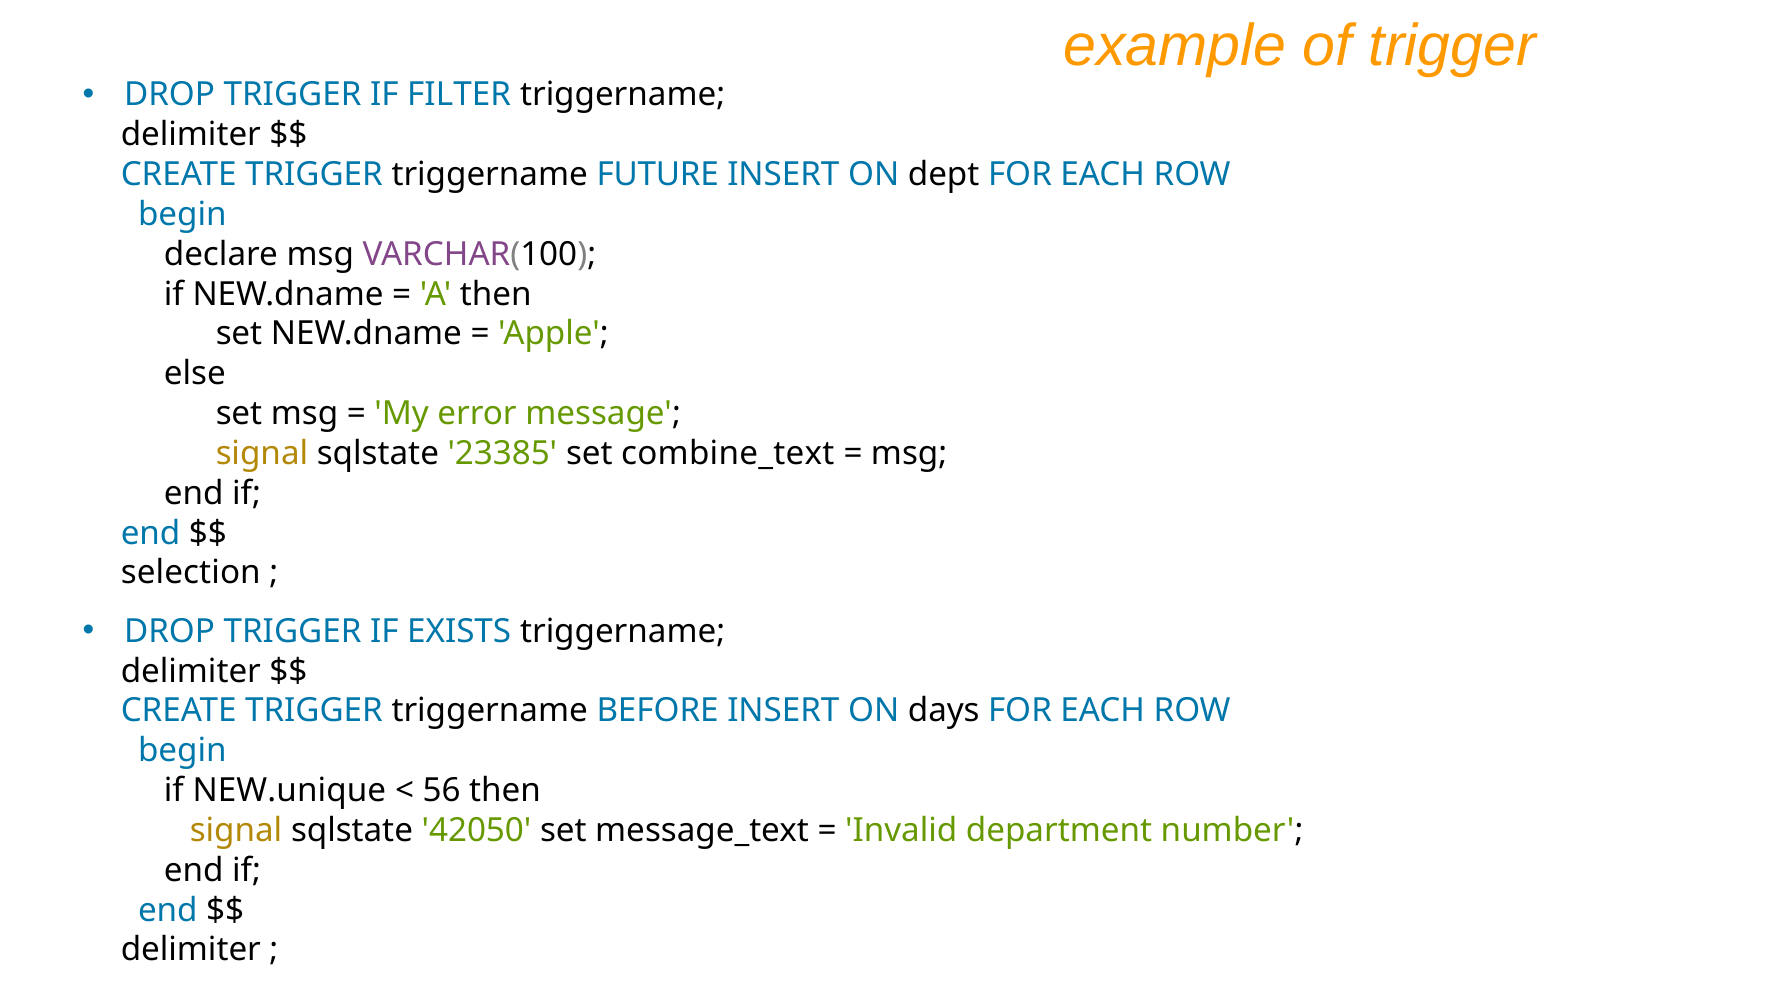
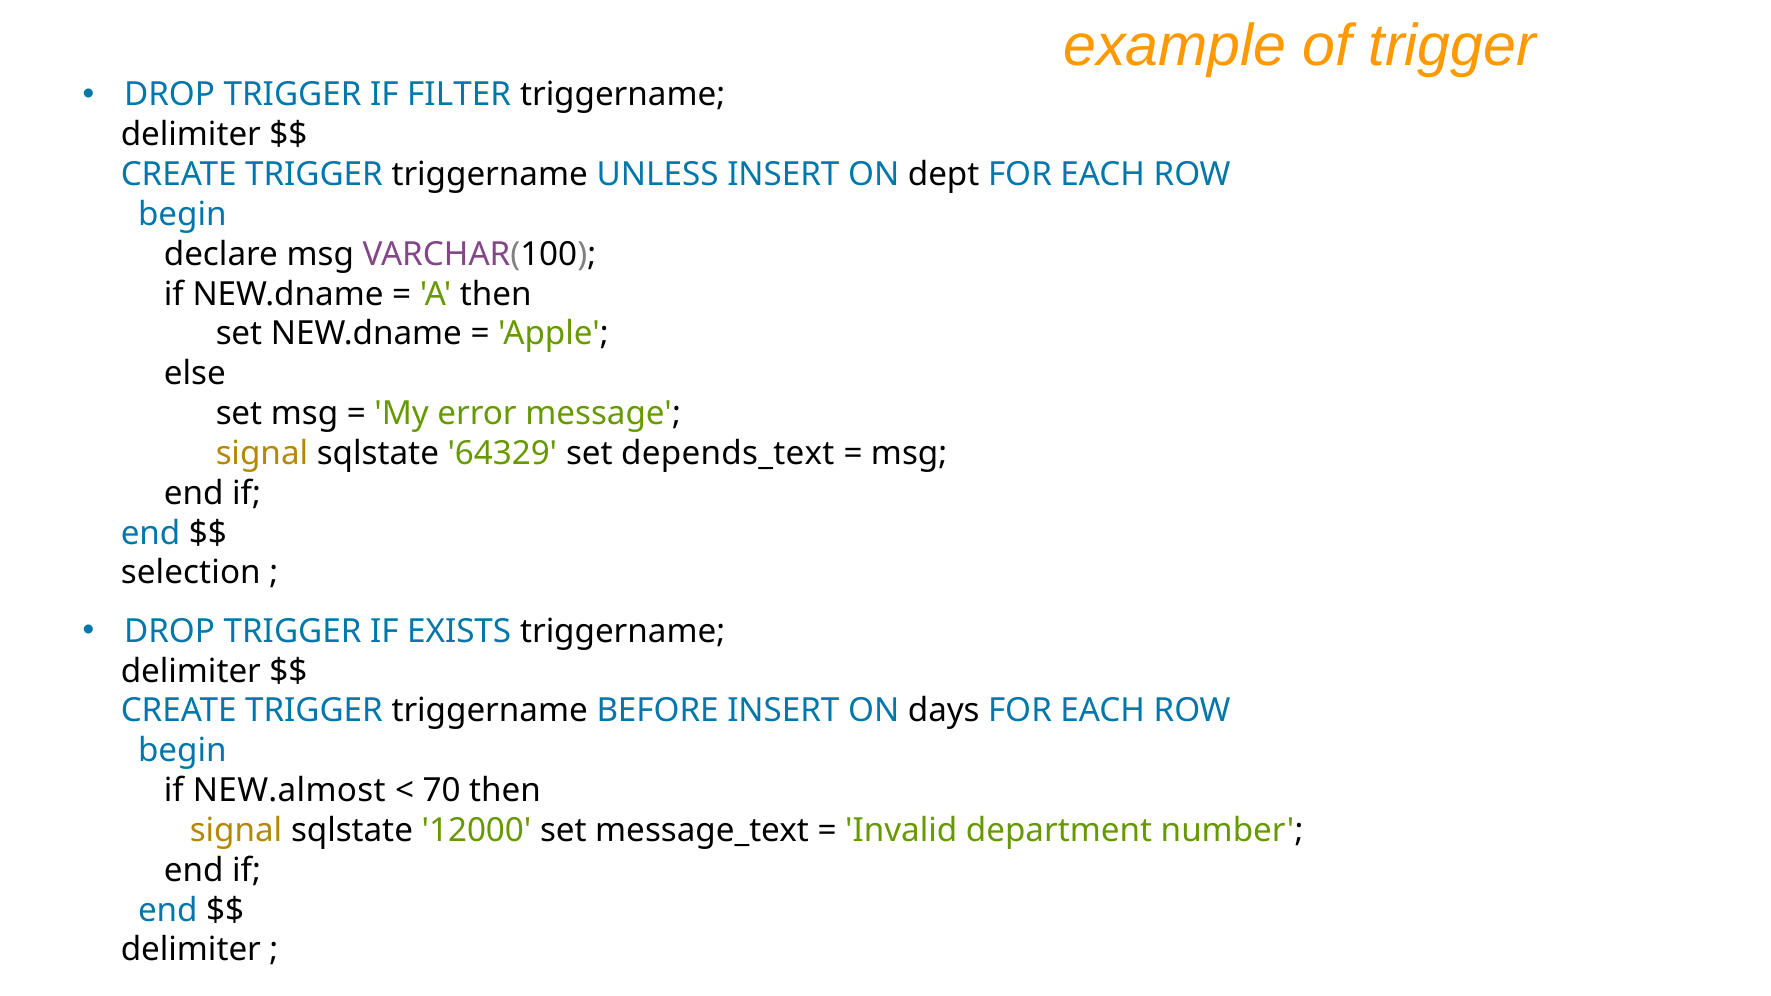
FUTURE: FUTURE -> UNLESS (658, 175)
23385: 23385 -> 64329 (502, 454)
combine_text: combine_text -> depends_text (728, 454)
NEW.unique: NEW.unique -> NEW.almost (289, 791)
56: 56 -> 70 (442, 791)
42050: 42050 -> 12000 (477, 831)
